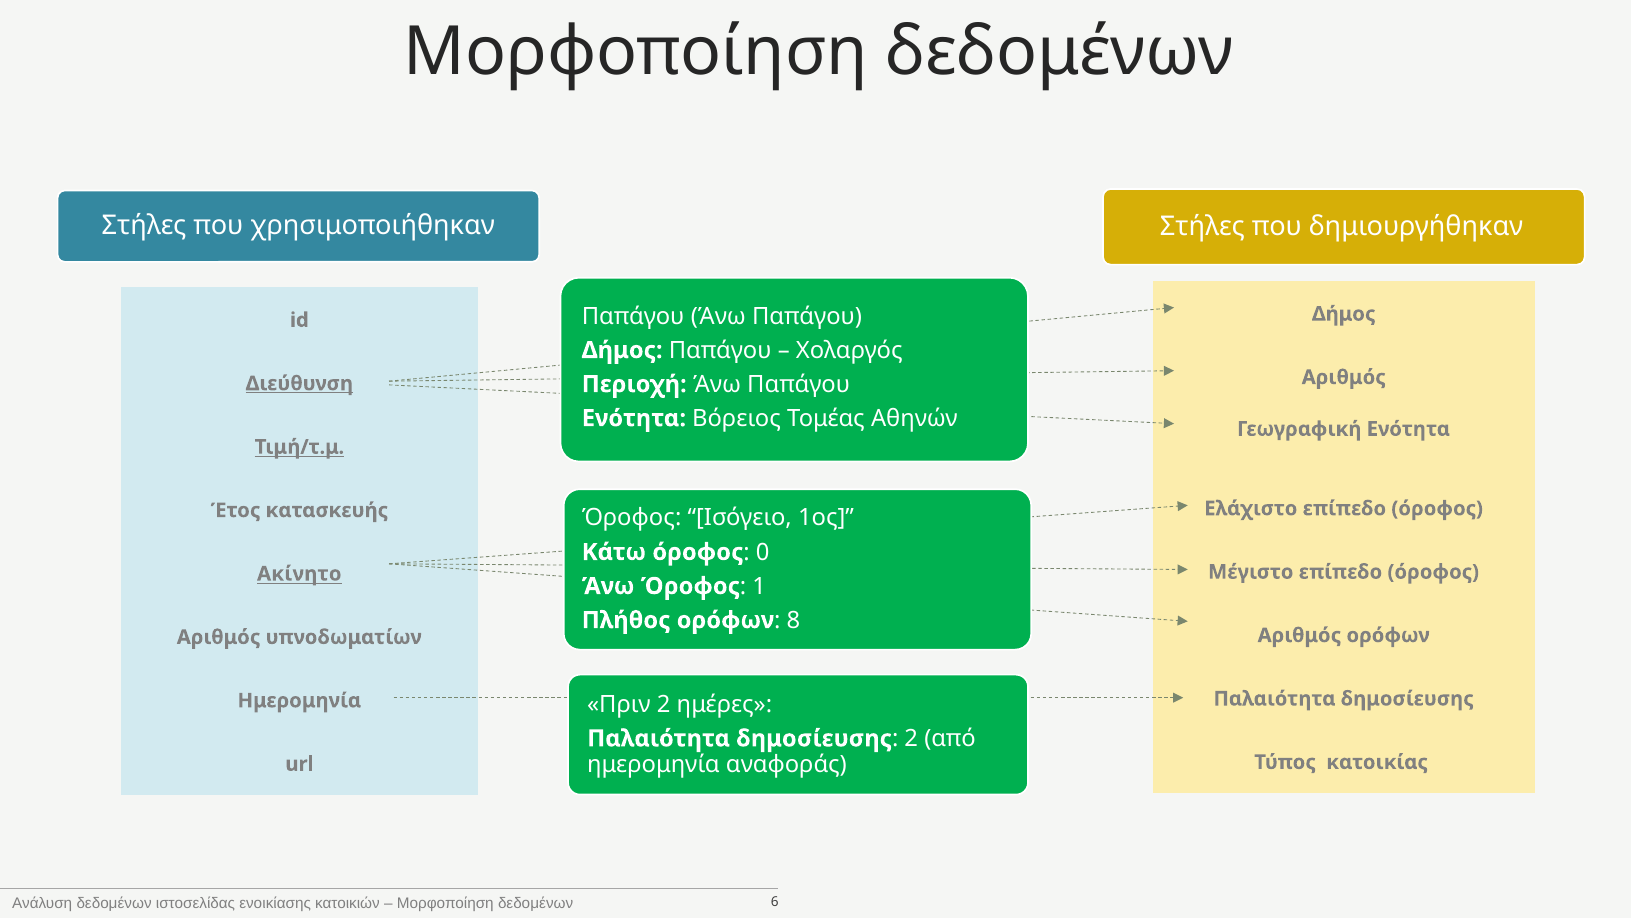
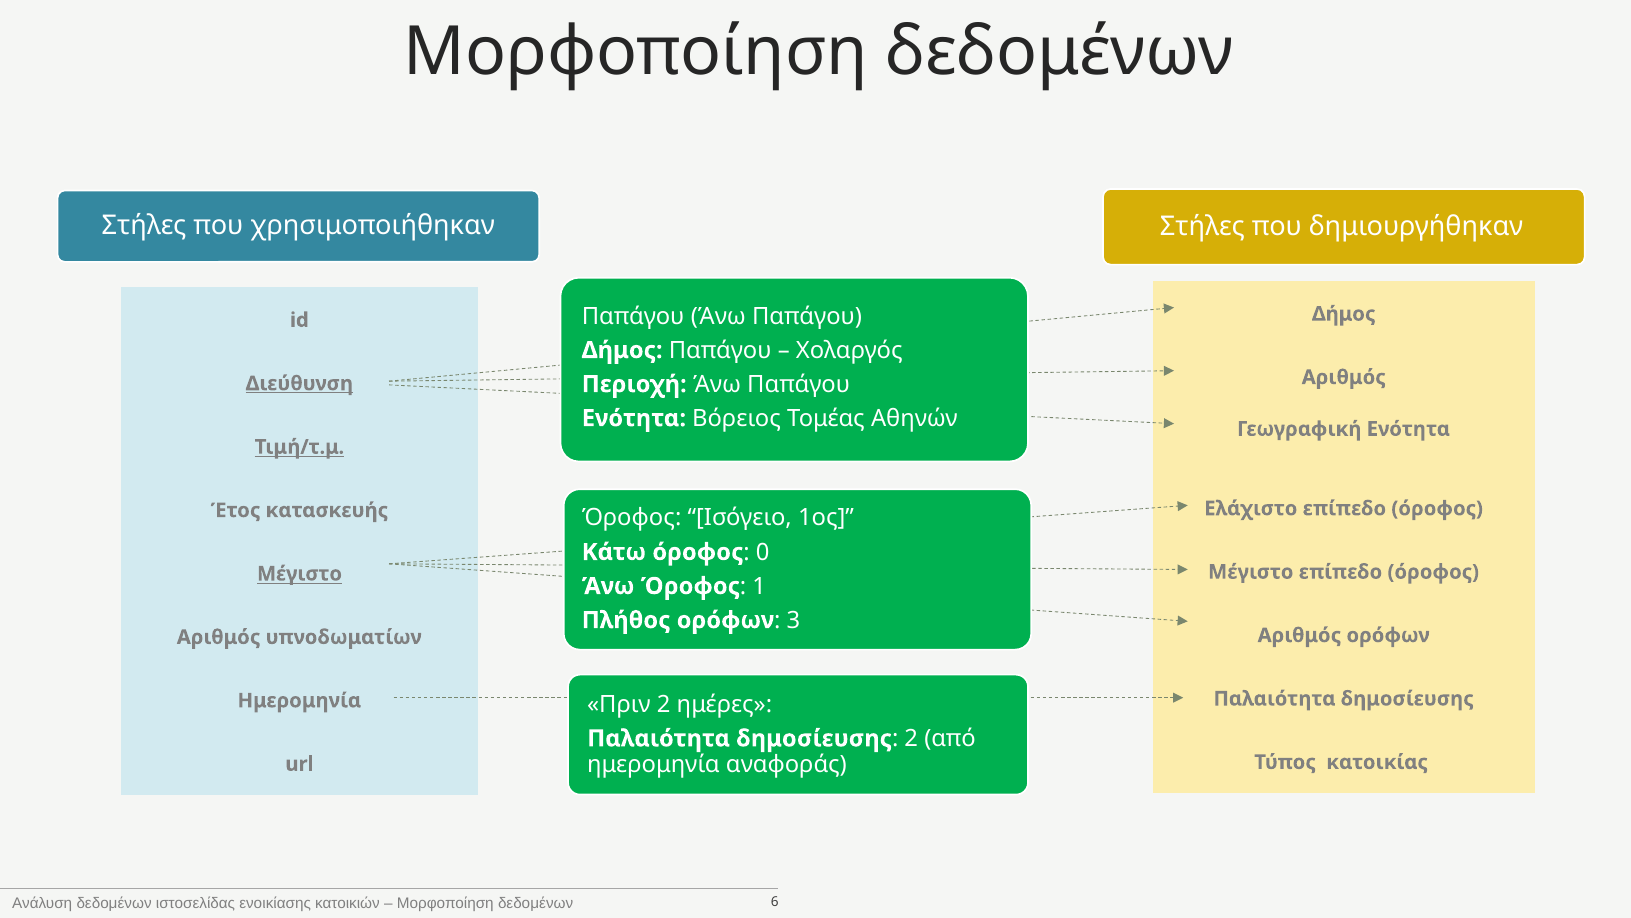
Ακίνητο: Ακίνητο -> Μέγιστο (300, 573)
8: 8 -> 3 (793, 620)
